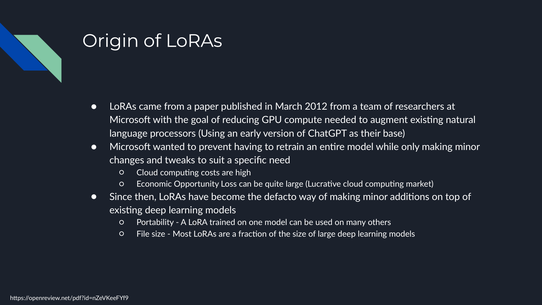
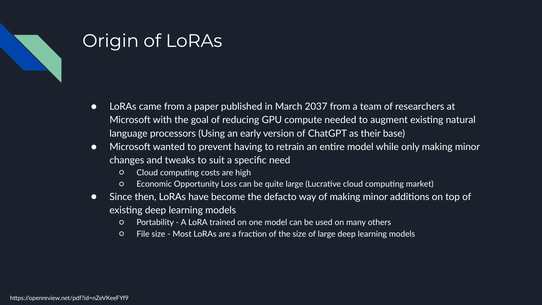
2012: 2012 -> 2037 (316, 107)
